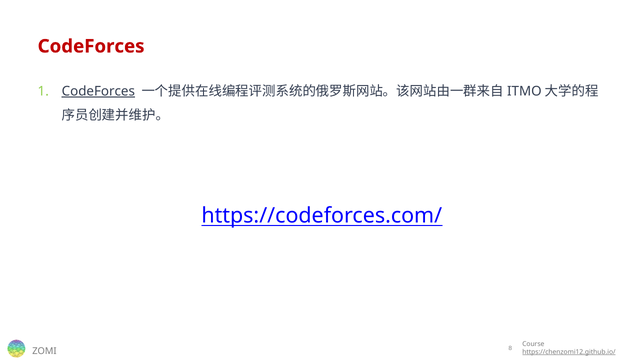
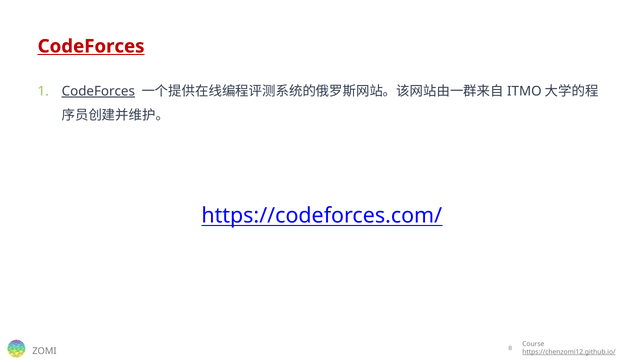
CodeForces underline: none -> present (91, 46)
